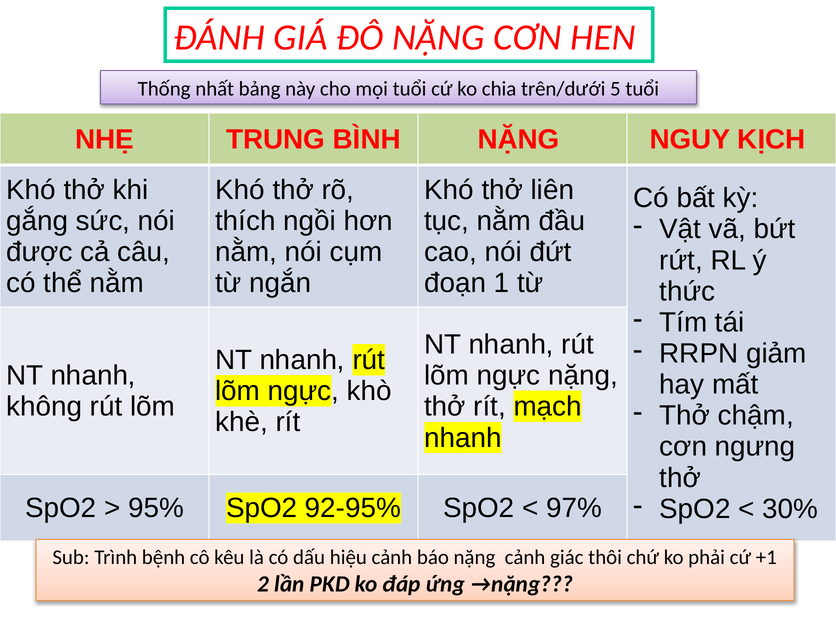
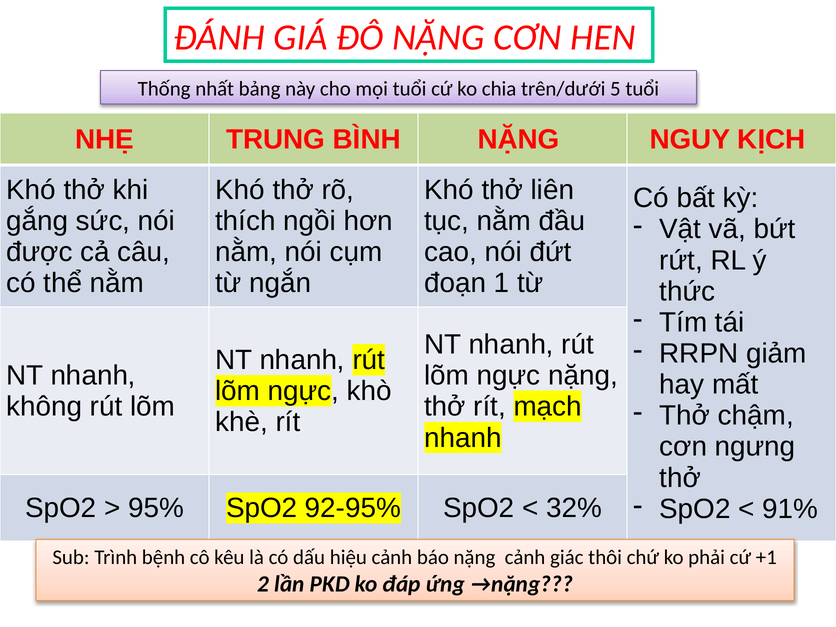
97%: 97% -> 32% (574, 508)
30%: 30% -> 91% (790, 509)
